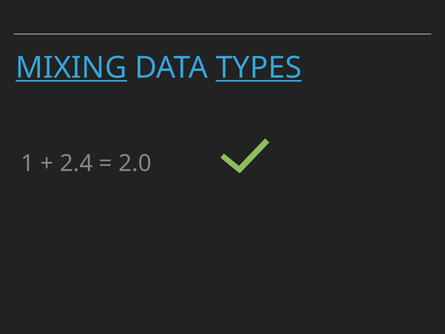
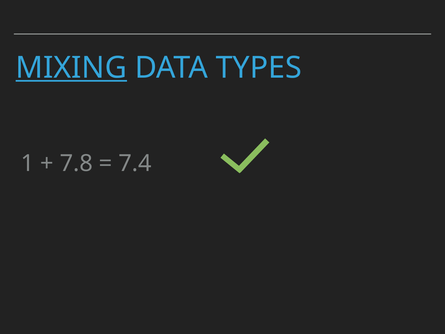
TYPES underline: present -> none (259, 68)
2.4: 2.4 -> 7.8 (76, 163)
2.0: 2.0 -> 7.4 (135, 163)
